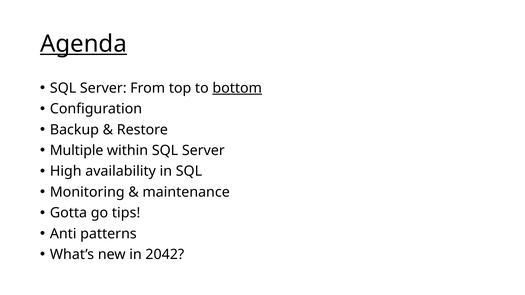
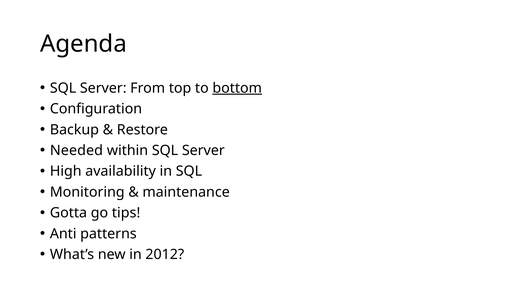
Agenda underline: present -> none (83, 44)
Multiple: Multiple -> Needed (76, 151)
2042: 2042 -> 2012 (165, 255)
